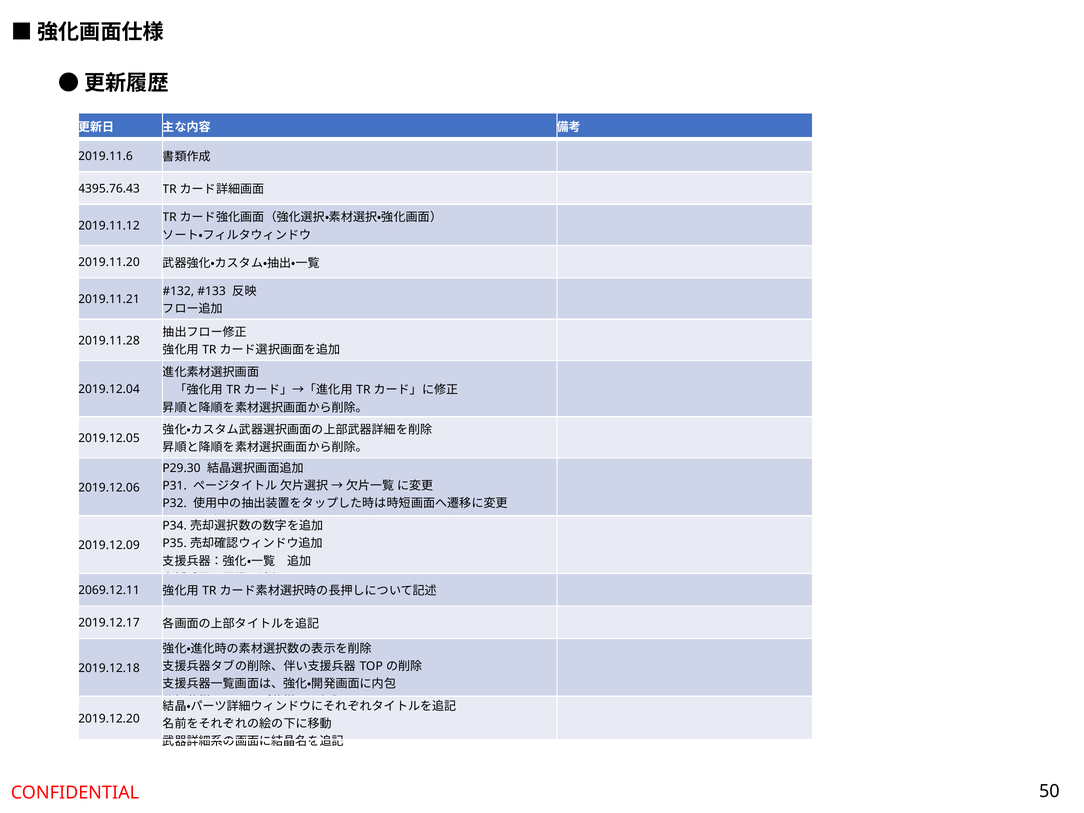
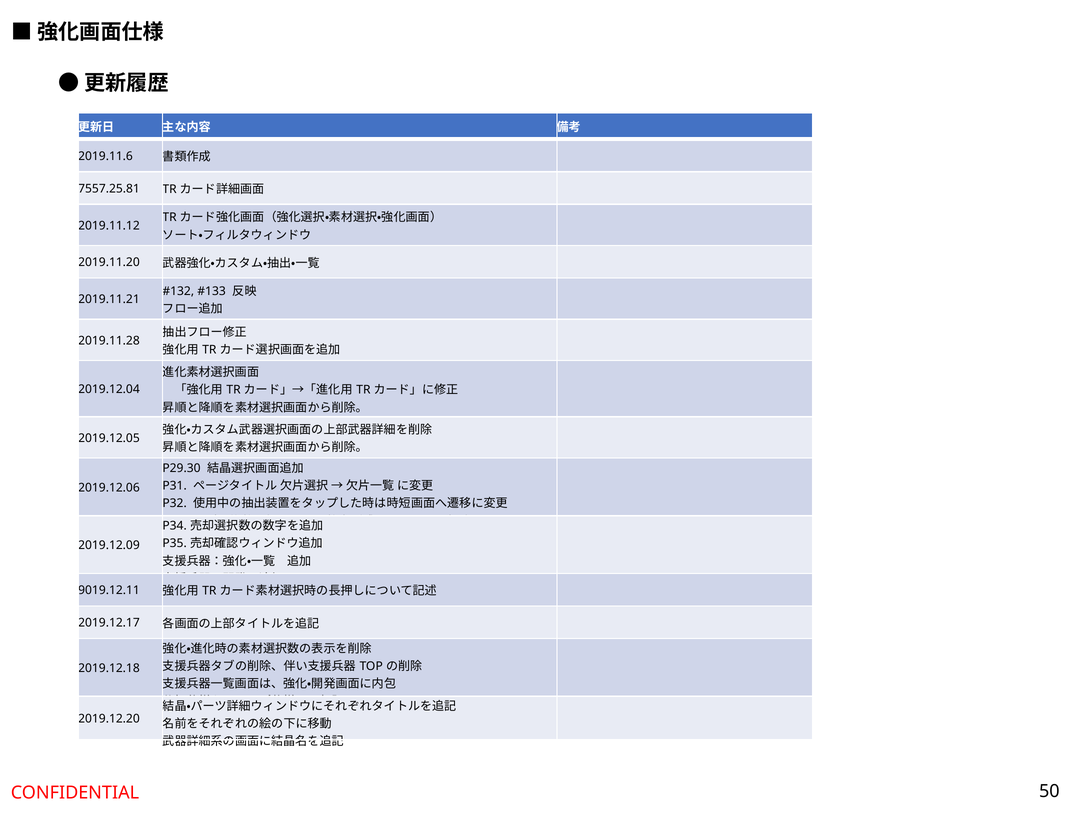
4395.76.43: 4395.76.43 -> 7557.25.81 (109, 189)
2069.12.11: 2069.12.11 -> 9019.12.11 (109, 590)
